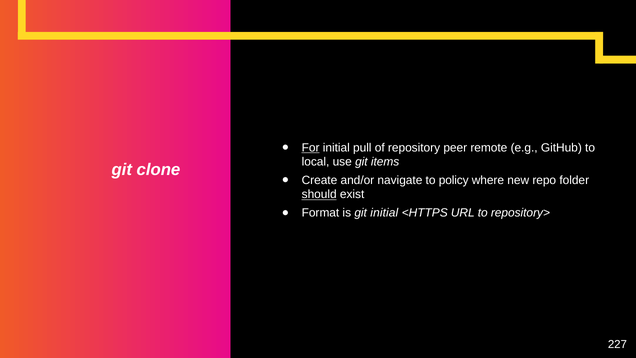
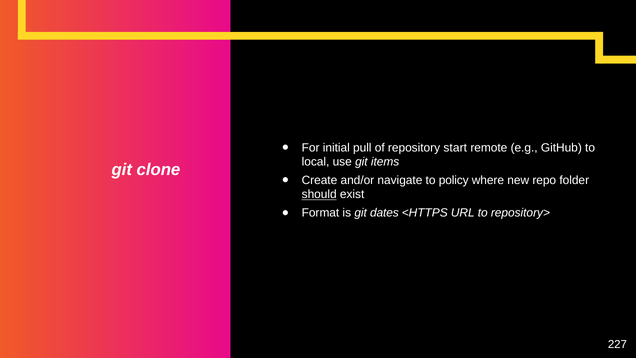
For underline: present -> none (311, 148)
peer: peer -> start (455, 148)
git initial: initial -> dates (384, 213)
